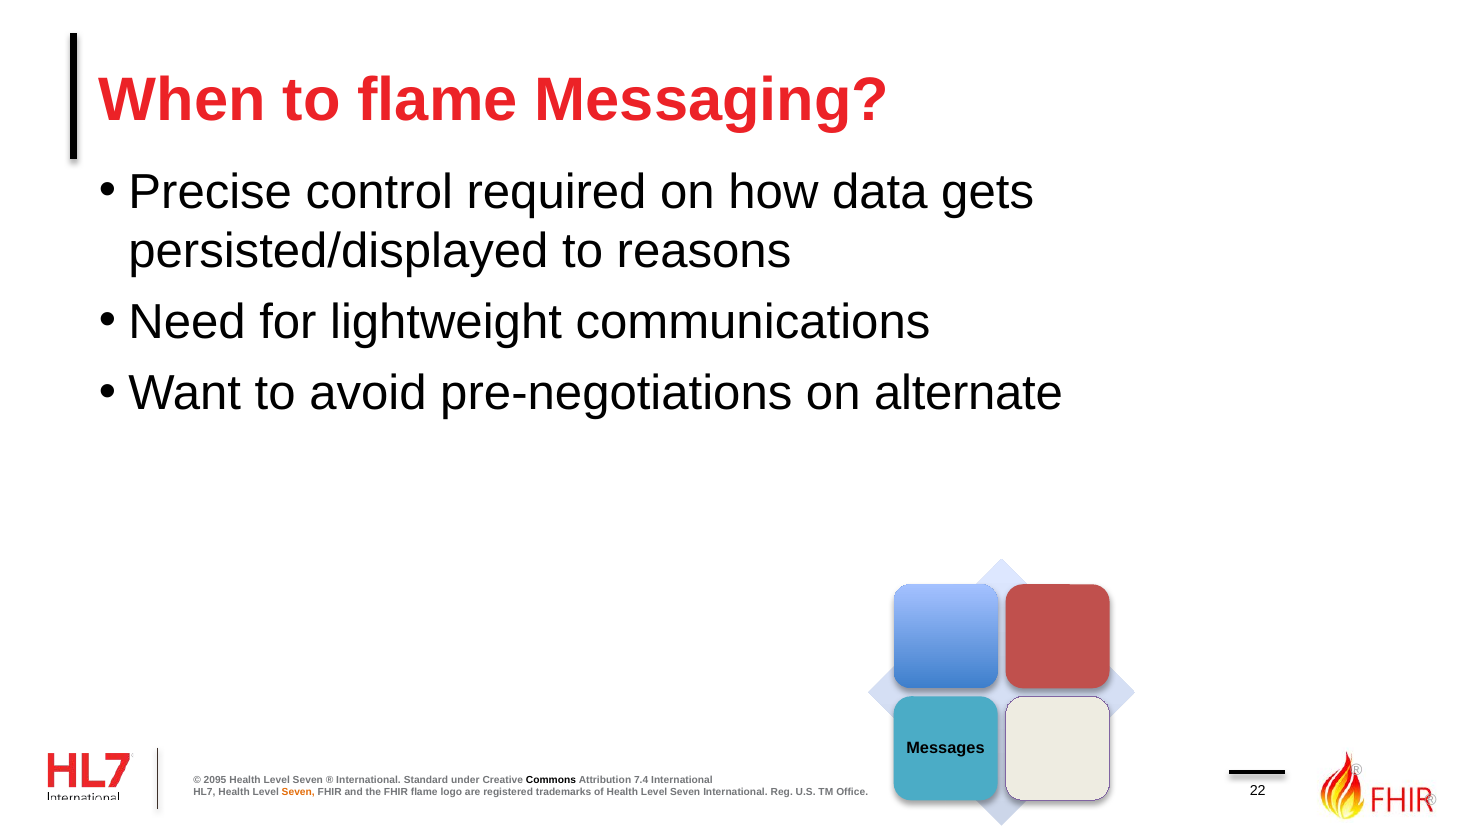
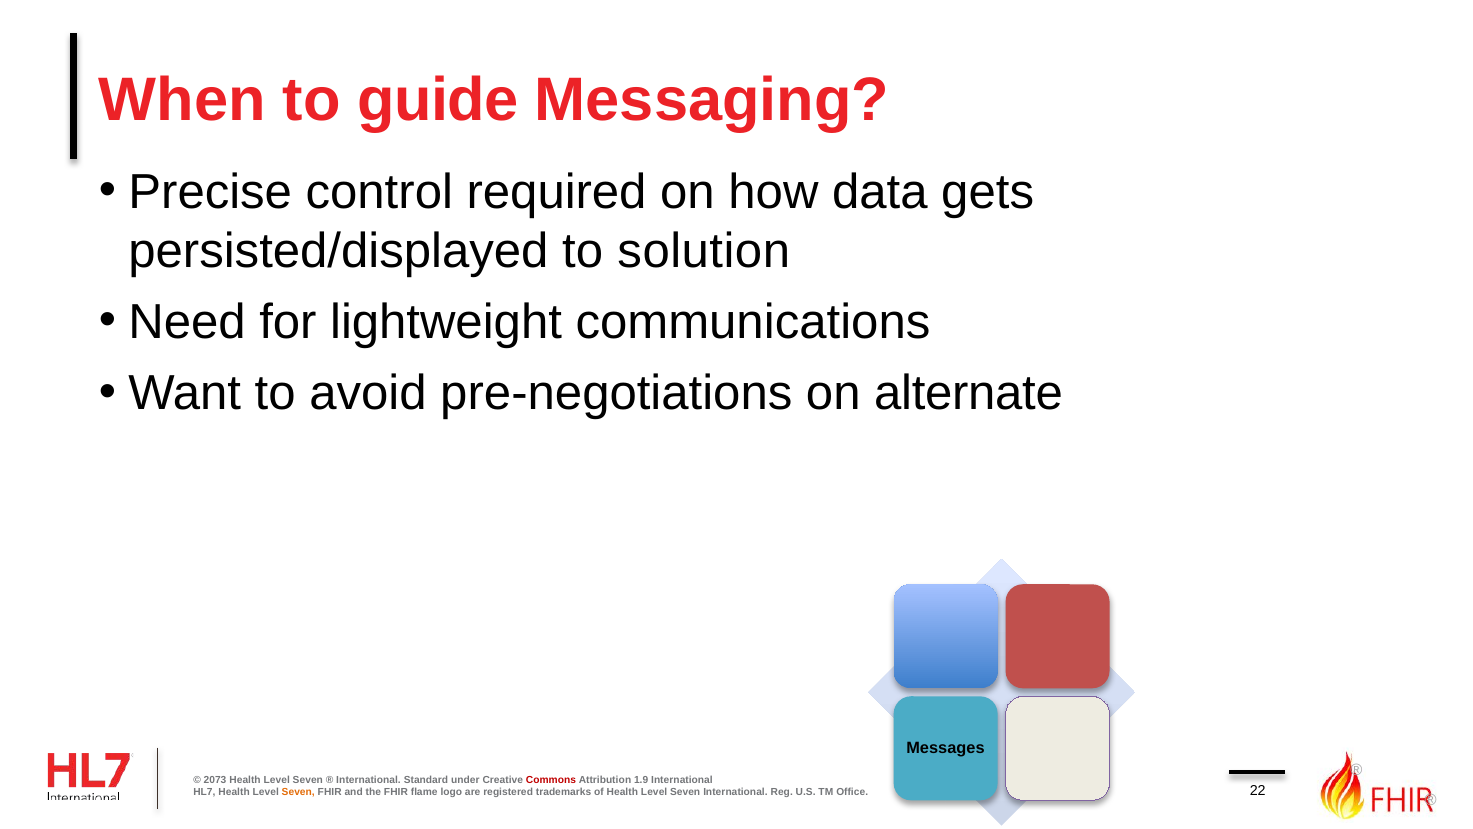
to flame: flame -> guide (438, 100)
reasons: reasons -> solution (704, 251)
2095: 2095 -> 2073 (215, 780)
Commons colour: black -> red (551, 780)
7.4: 7.4 -> 1.9 (641, 780)
